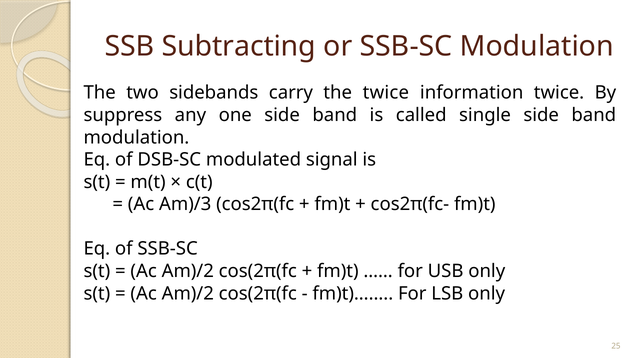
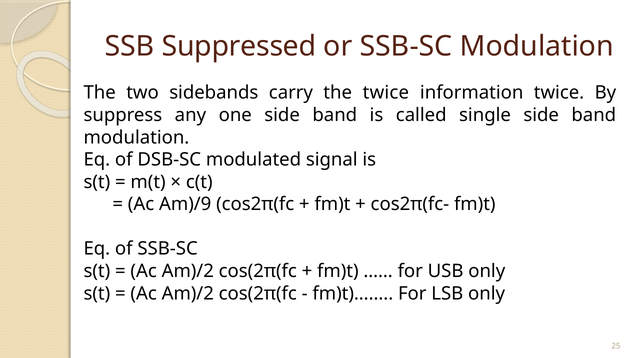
Subtracting: Subtracting -> Suppressed (239, 46)
Am)/3: Am)/3 -> Am)/9 (185, 204)
